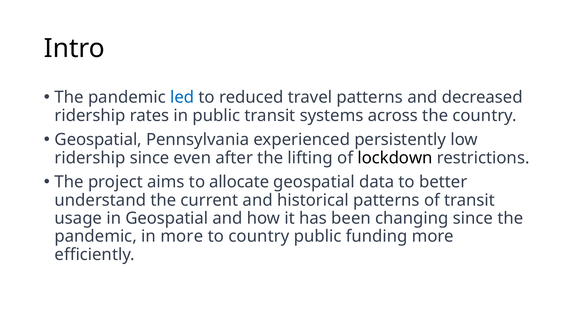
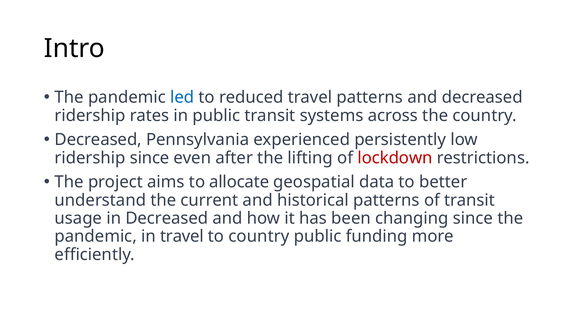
Geospatial: Geospatial -> Decreased (98, 139)
lockdown colour: black -> red (395, 158)
in Geospatial: Geospatial -> Decreased (167, 218)
in more: more -> travel (182, 236)
